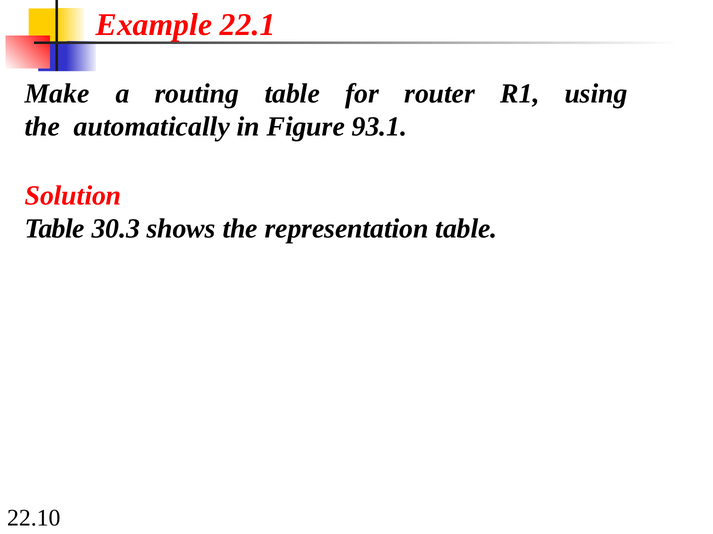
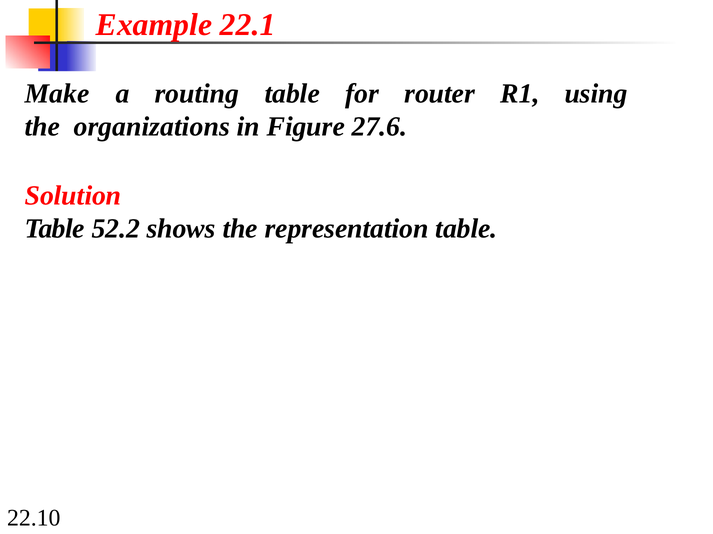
automatically: automatically -> organizations (152, 127)
93.1: 93.1 -> 27.6 (379, 127)
30.3: 30.3 -> 52.2 (116, 229)
